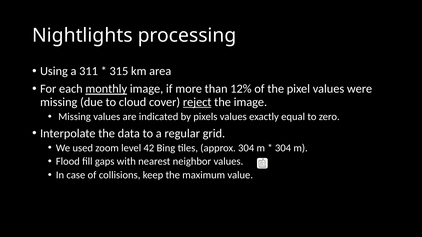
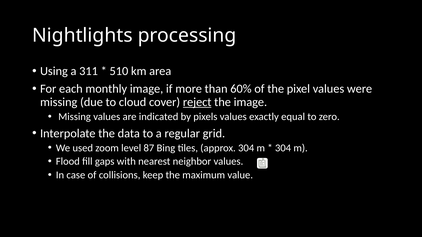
315: 315 -> 510 (119, 71)
monthly underline: present -> none (106, 89)
12%: 12% -> 60% (241, 89)
42: 42 -> 87 (149, 148)
